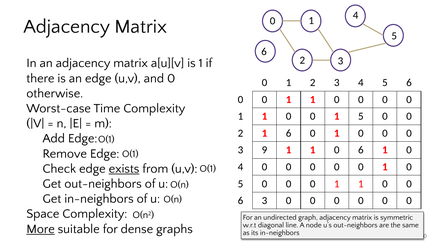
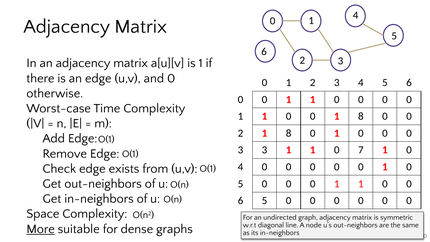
0 1 5: 5 -> 8 (361, 116)
2 1 6: 6 -> 8 (289, 133)
3 9: 9 -> 3 (265, 150)
1 0 6: 6 -> 7 (361, 150)
exists underline: present -> none (124, 169)
6 3: 3 -> 5 (265, 201)
